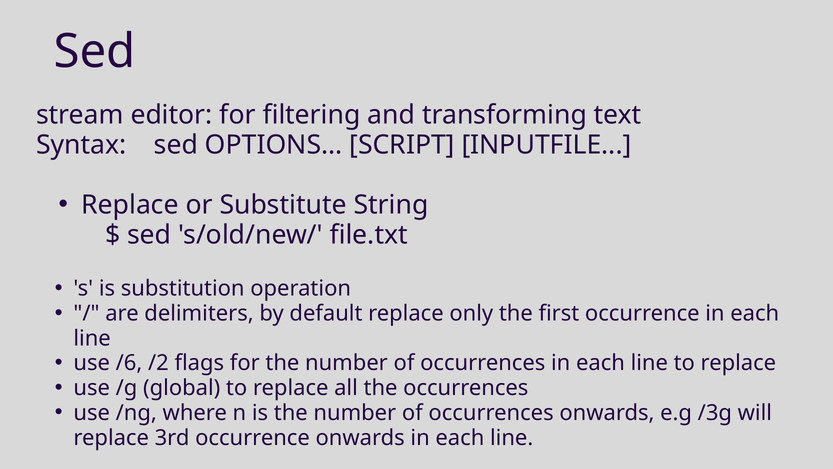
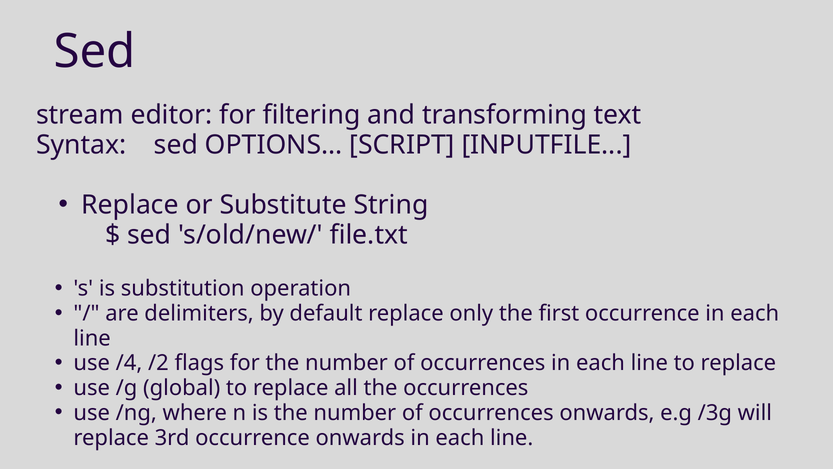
/6: /6 -> /4 (129, 363)
